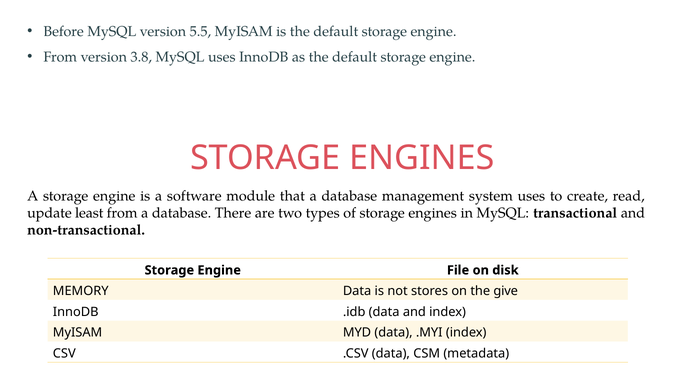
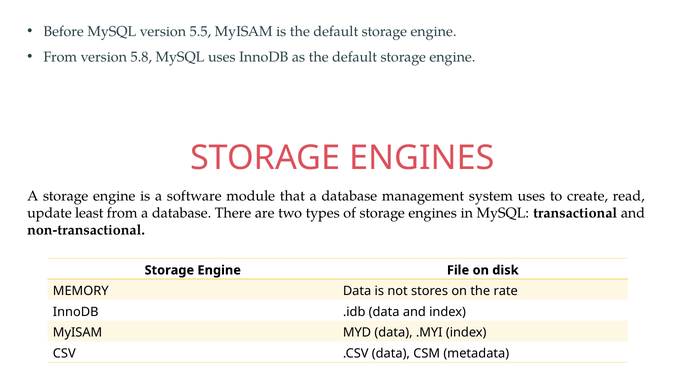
3.8: 3.8 -> 5.8 (141, 57)
give: give -> rate (506, 291)
